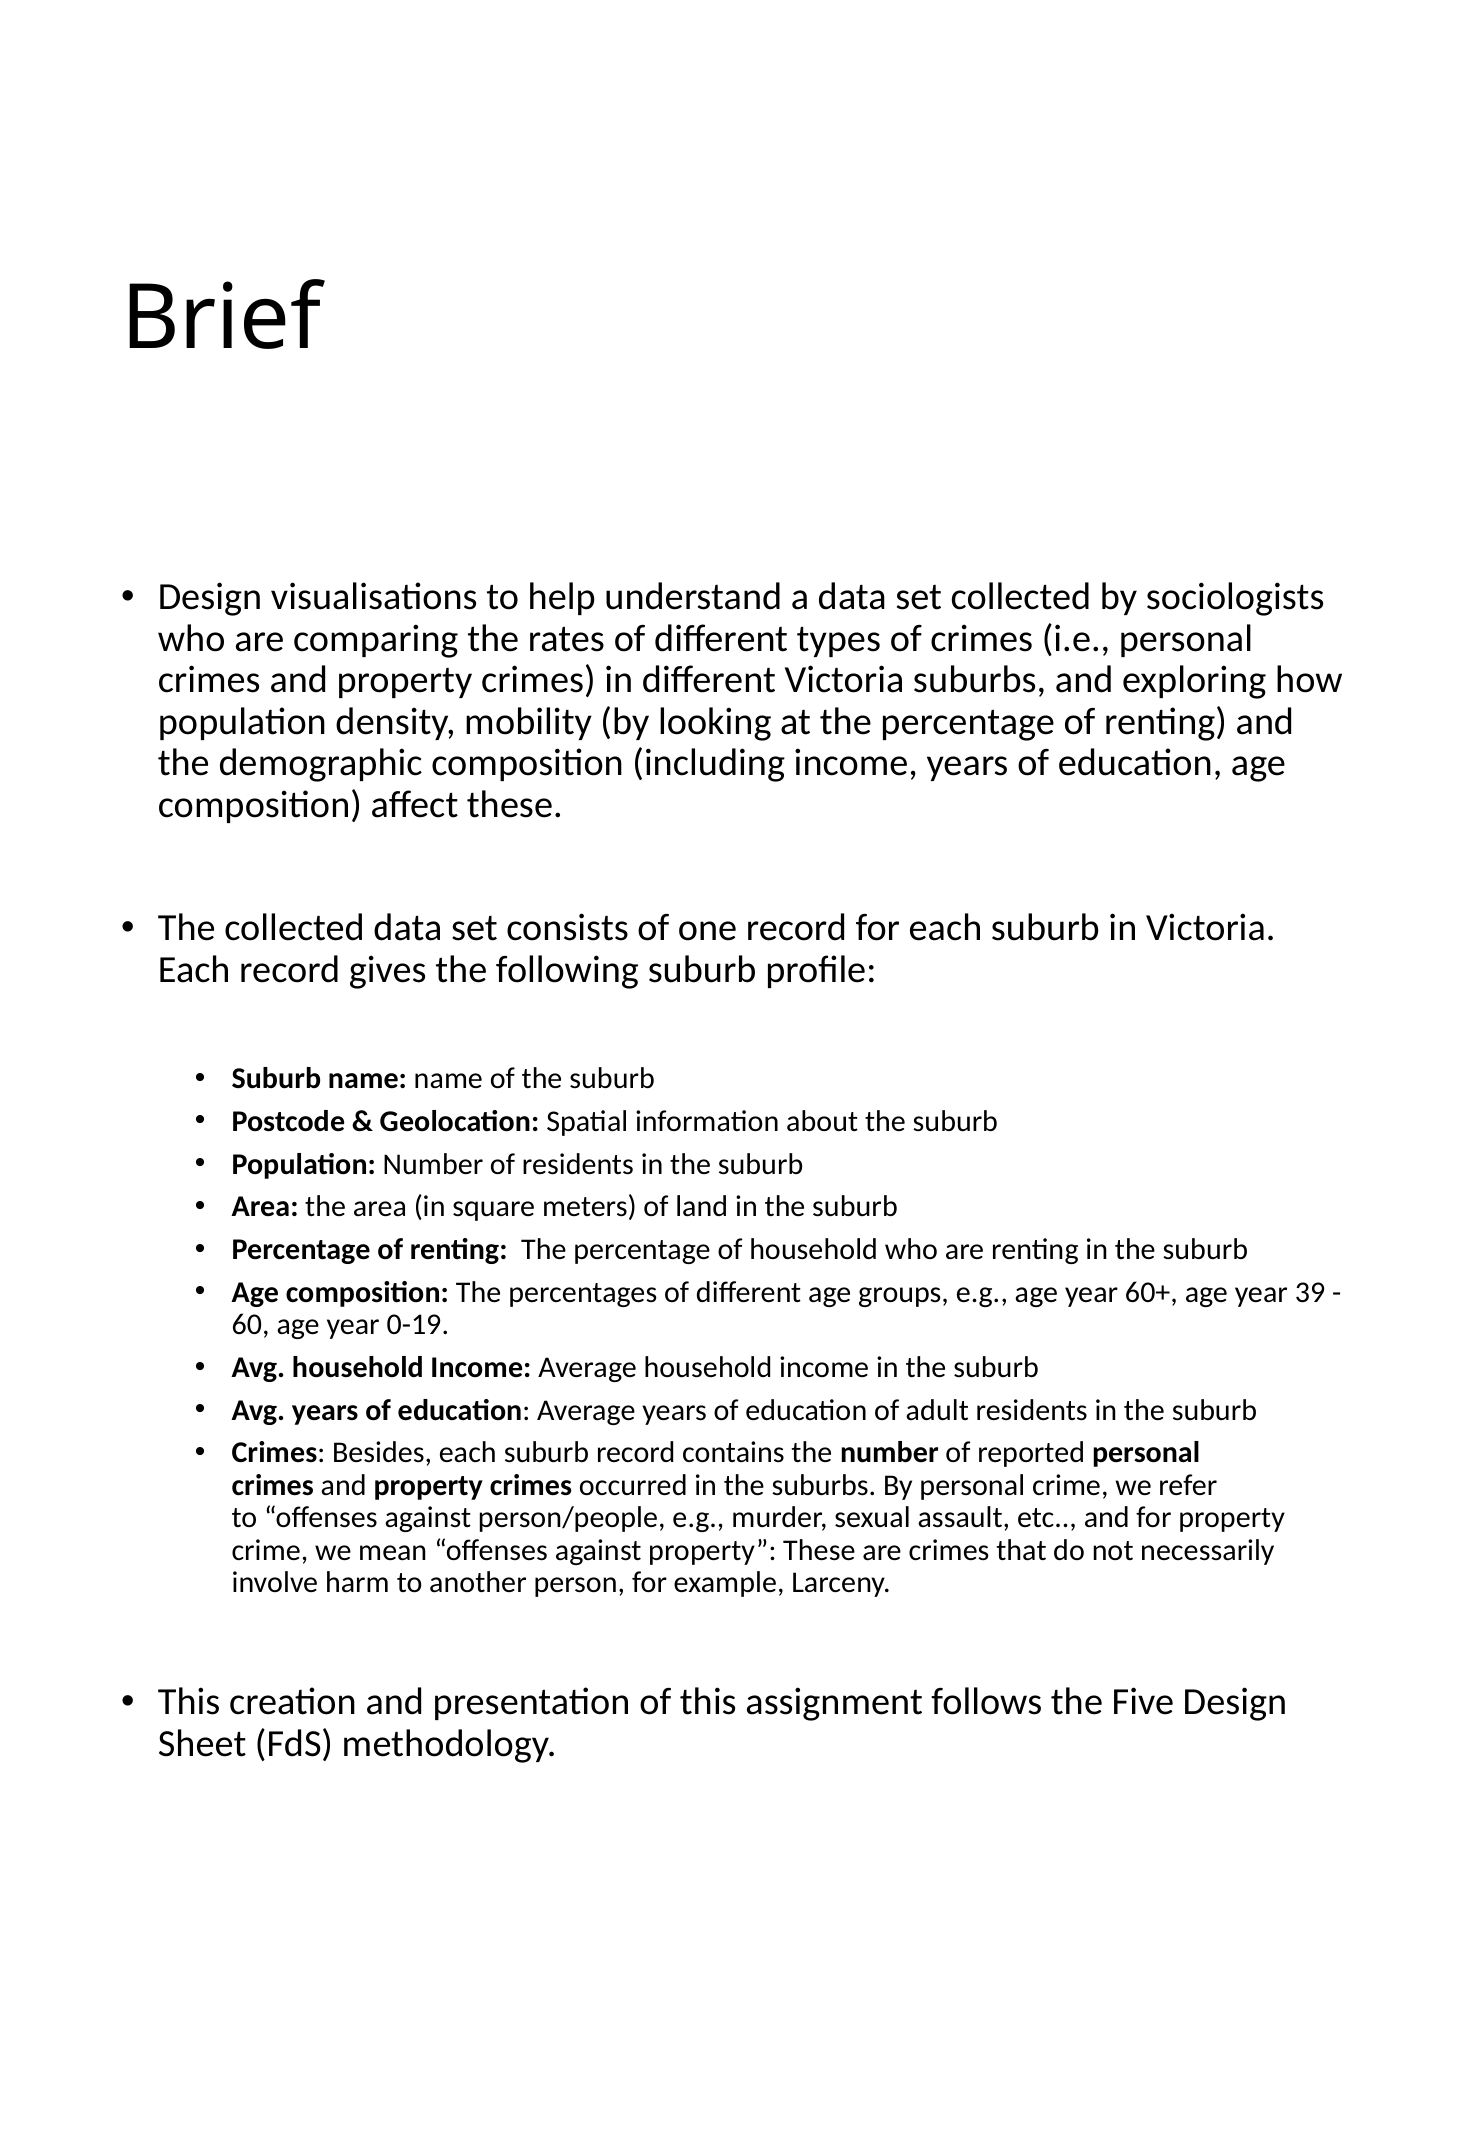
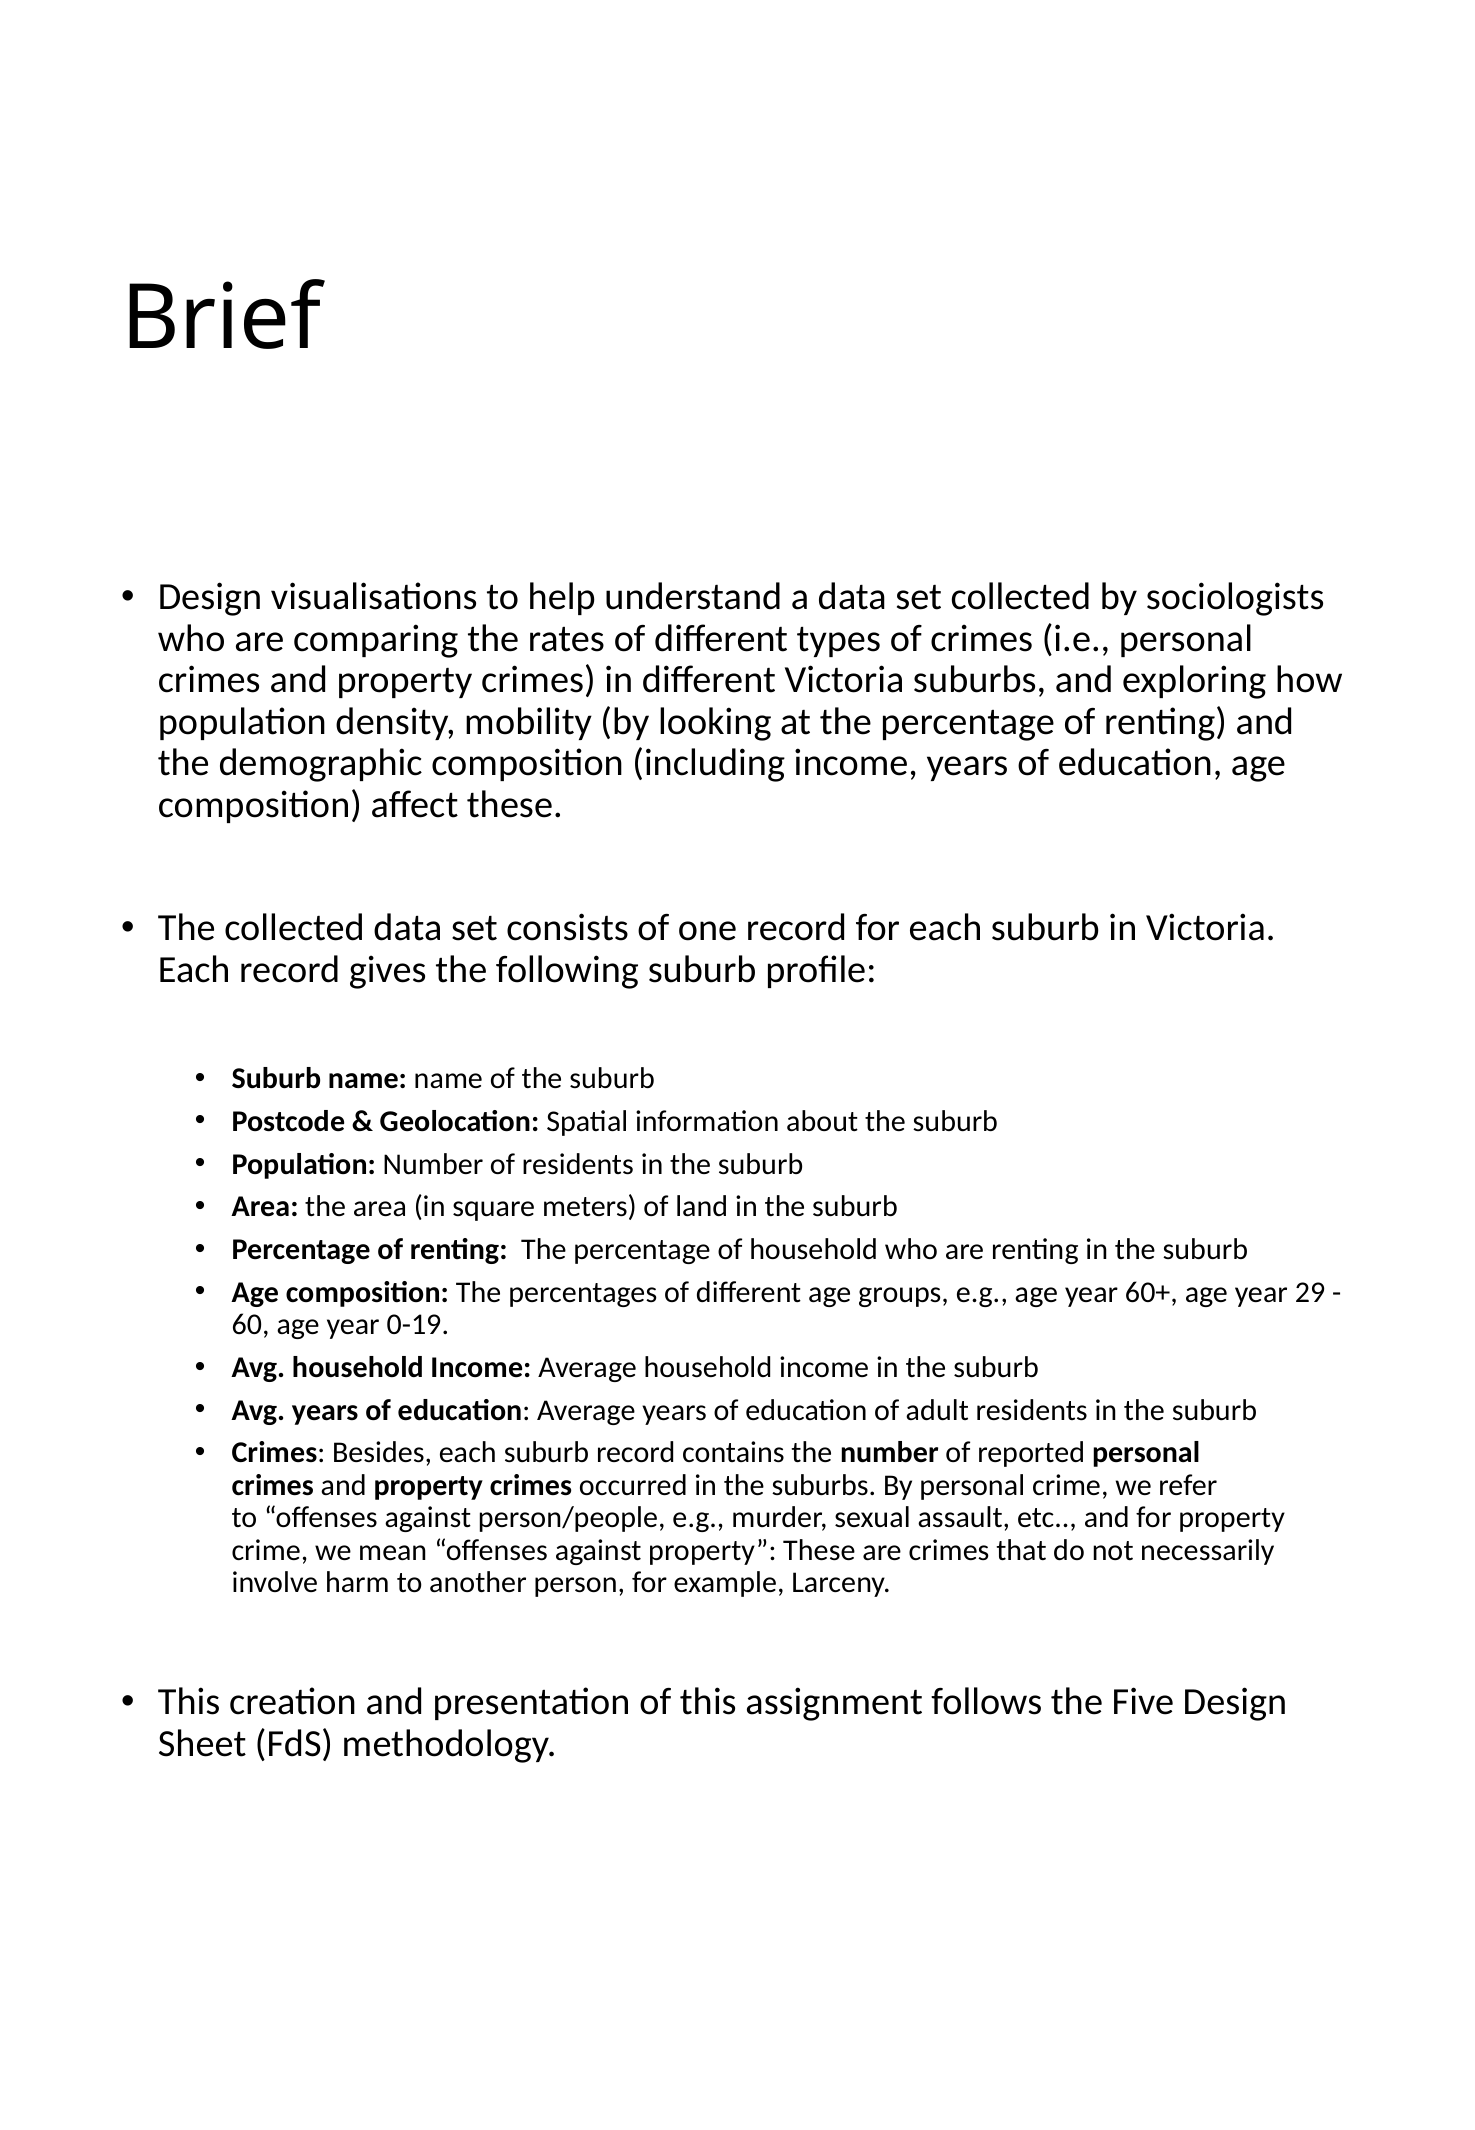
39: 39 -> 29 (1310, 1293)
